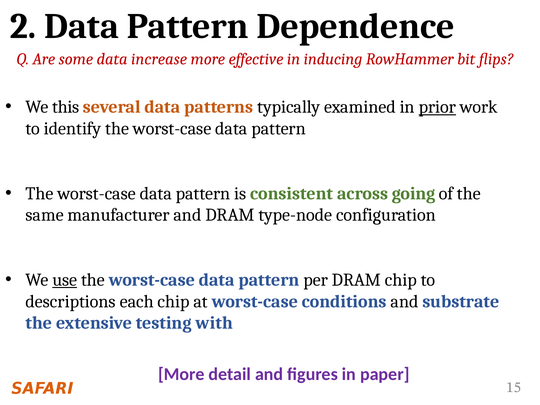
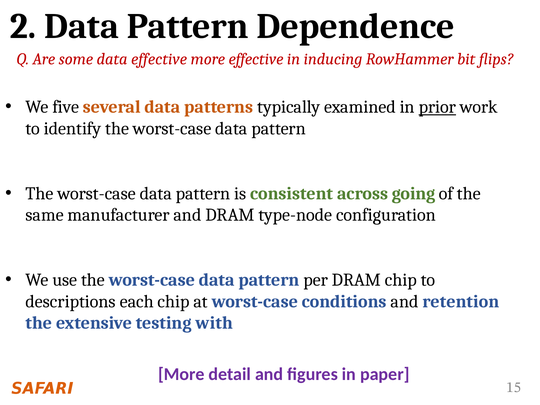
data increase: increase -> effective (159, 59)
this: this -> five (66, 107)
use underline: present -> none (65, 280)
substrate: substrate -> retention (461, 301)
